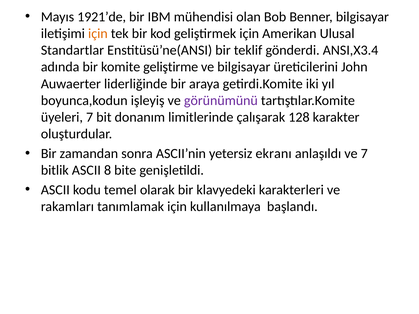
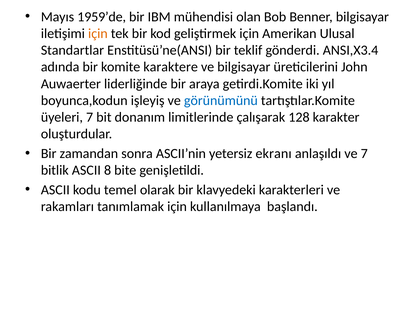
1921’de: 1921’de -> 1959’de (102, 17)
geliştirme: geliştirme -> karaktere (171, 67)
görünümünü colour: purple -> blue (221, 101)
